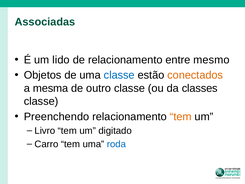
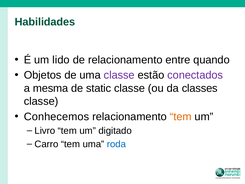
Associadas: Associadas -> Habilidades (45, 22)
mesmo: mesmo -> quando (212, 60)
classe colour: blue -> purple (119, 75)
conectados colour: orange -> purple (195, 75)
outro: outro -> static (99, 88)
Preenchendo: Preenchendo -> Conhecemos (56, 116)
